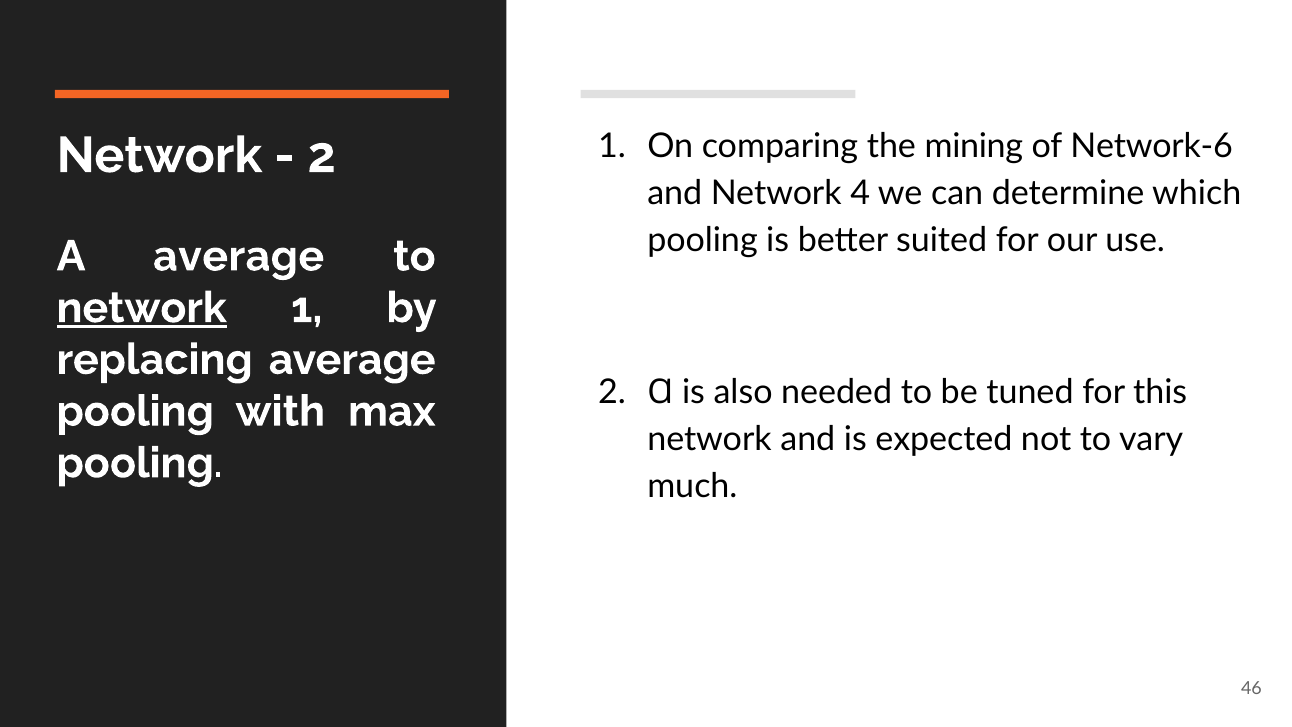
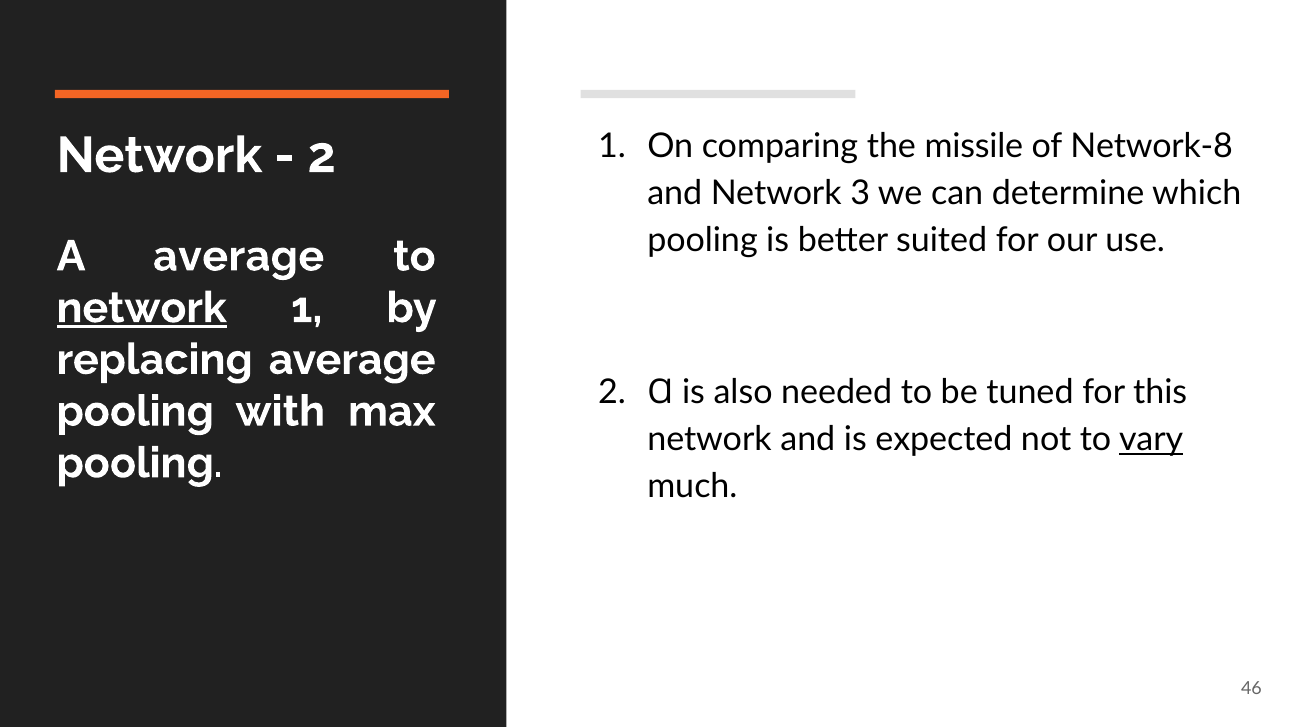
mining: mining -> missile (974, 147)
Network-6: Network-6 -> Network-8 (1152, 147)
4: 4 -> 3 (860, 194)
vary underline: none -> present (1151, 439)
